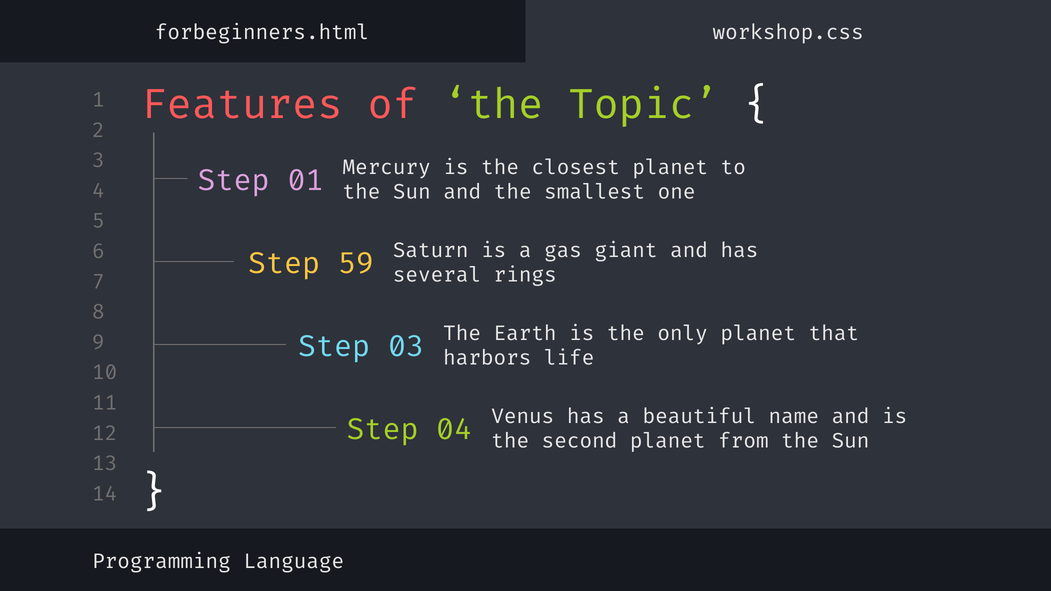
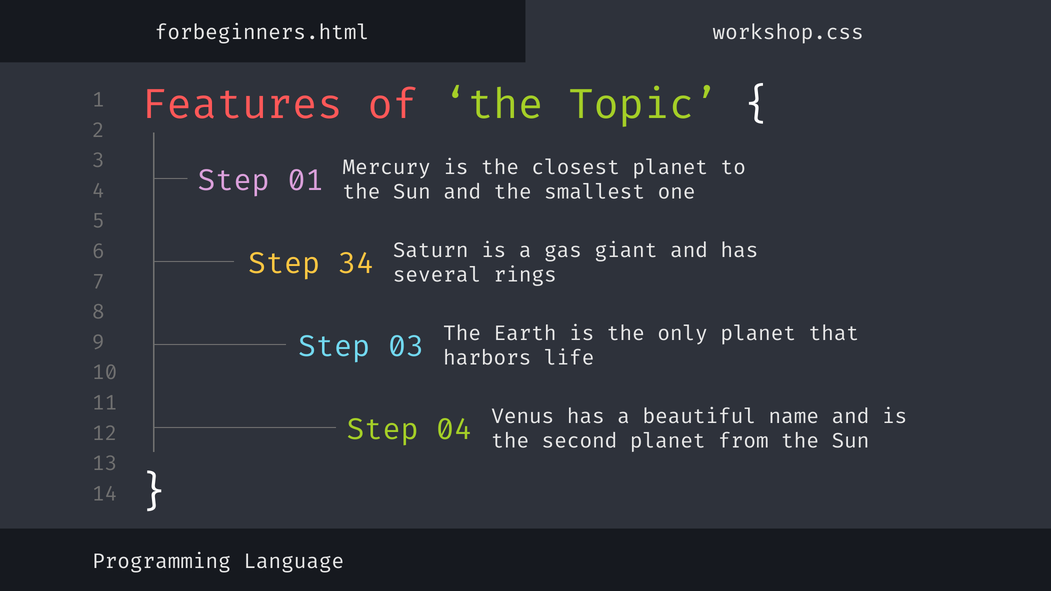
59: 59 -> 34 (356, 264)
